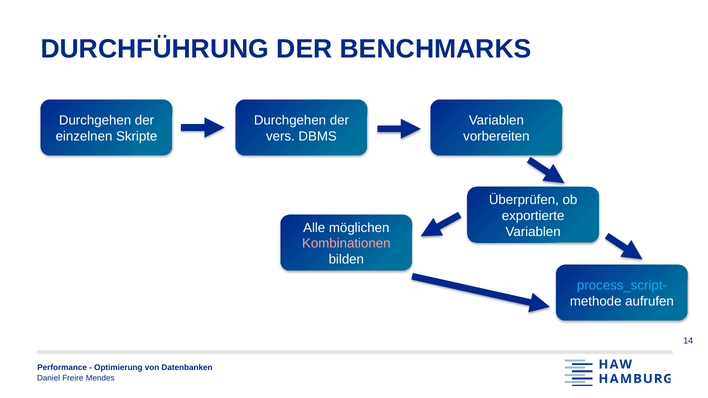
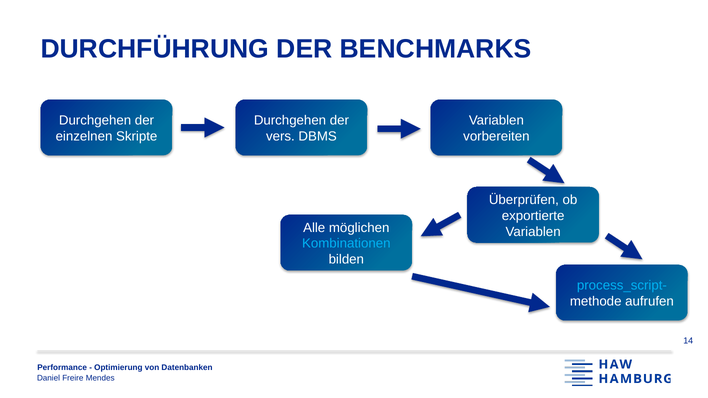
Kombinationen colour: pink -> light blue (346, 244)
